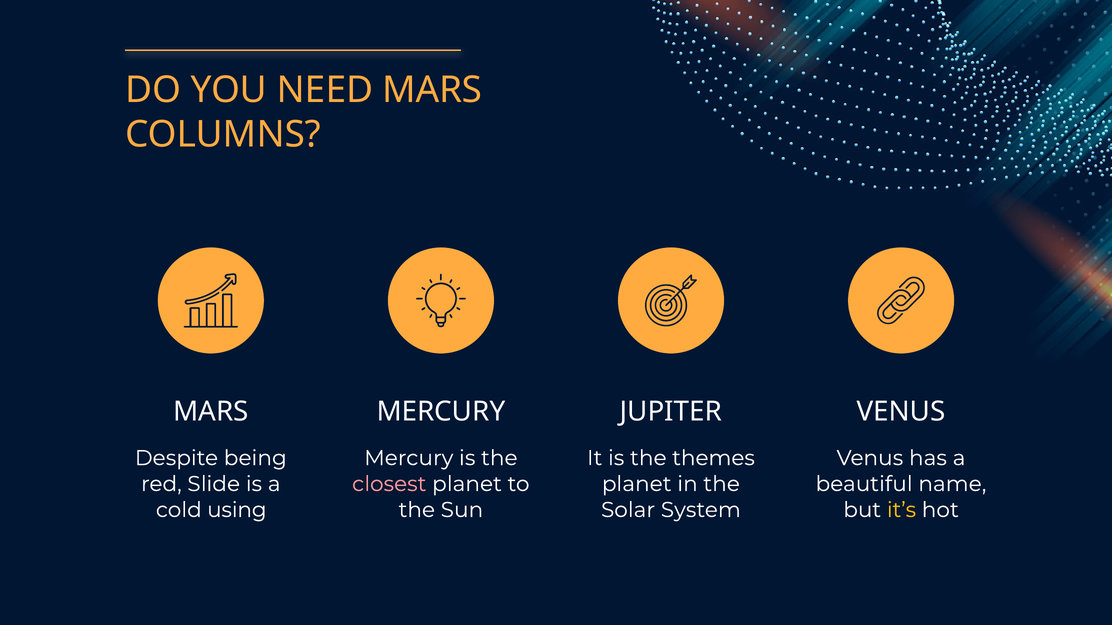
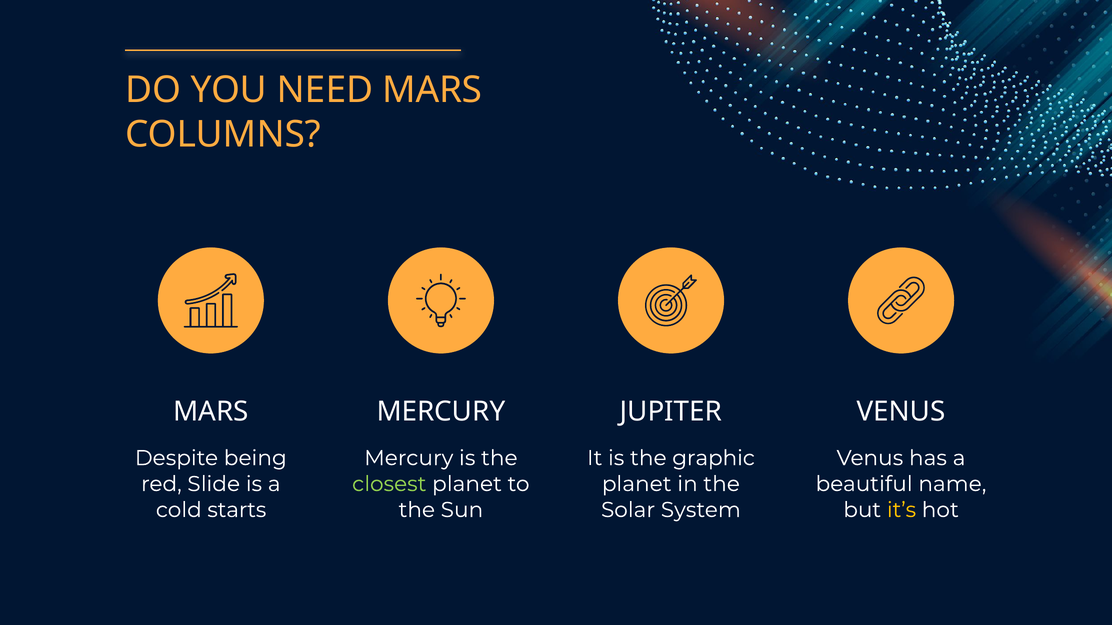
themes: themes -> graphic (714, 458)
closest colour: pink -> light green (389, 484)
using: using -> starts (237, 510)
